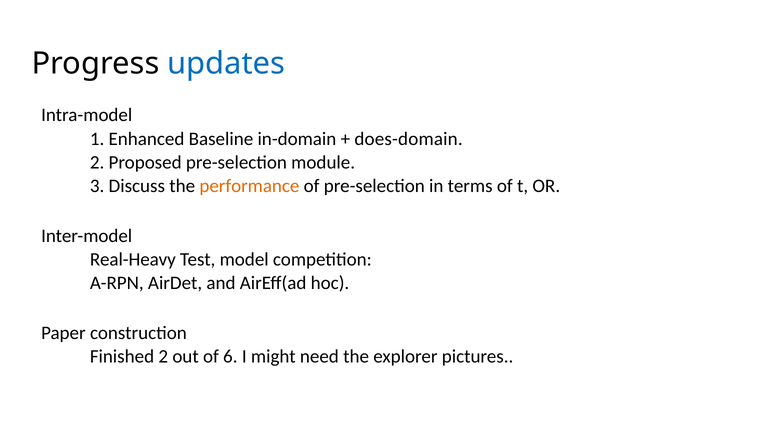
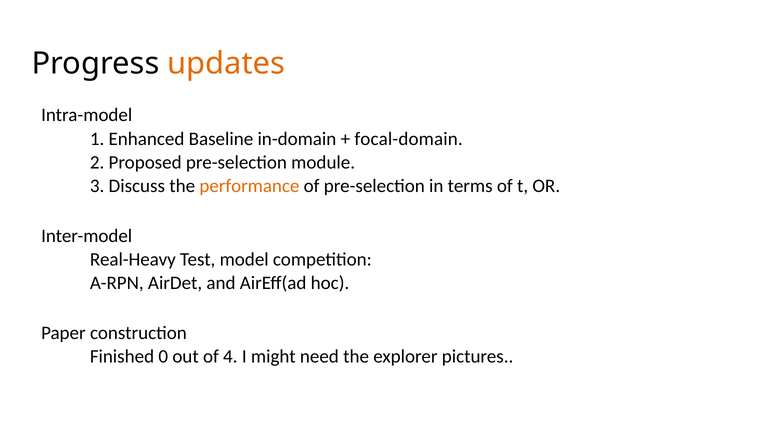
updates colour: blue -> orange (226, 63)
does-domain: does-domain -> focal-domain (409, 139)
Finished 2: 2 -> 0 (163, 357)
6: 6 -> 4 (230, 357)
